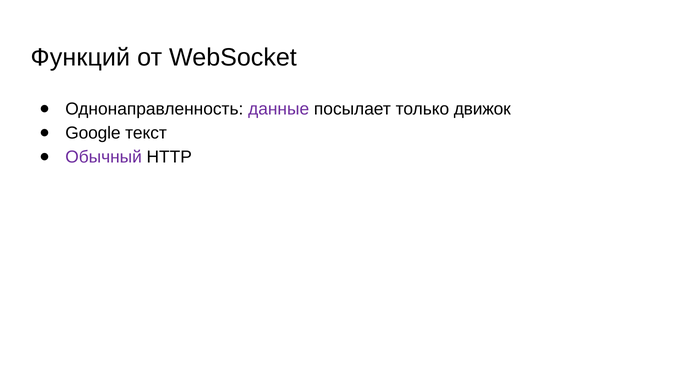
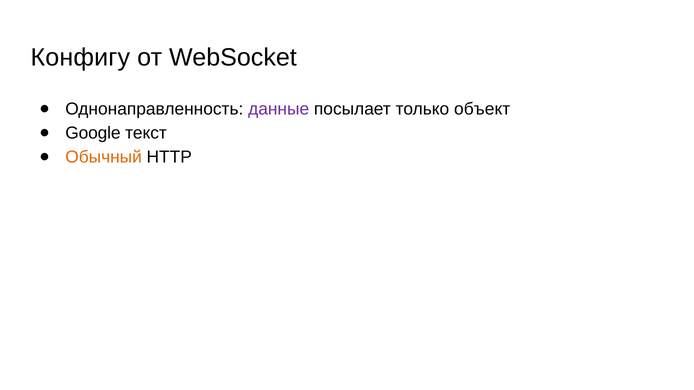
Функций: Функций -> Конфигу (80, 57)
движок: движок -> объект (482, 109)
Обычный colour: purple -> orange (104, 157)
